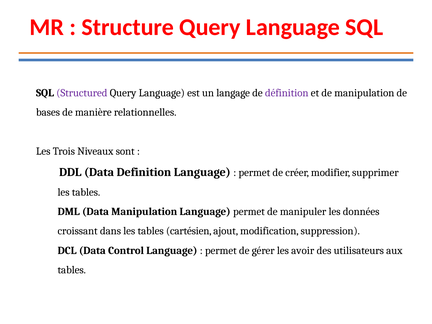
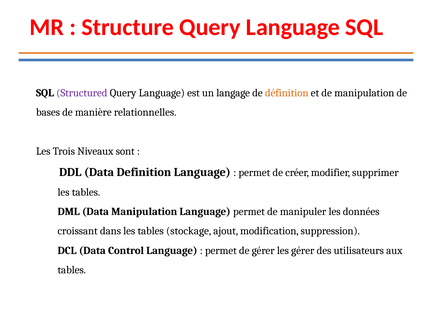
définition colour: purple -> orange (287, 93)
cartésien: cartésien -> stockage (189, 231)
les avoir: avoir -> gérer (303, 250)
